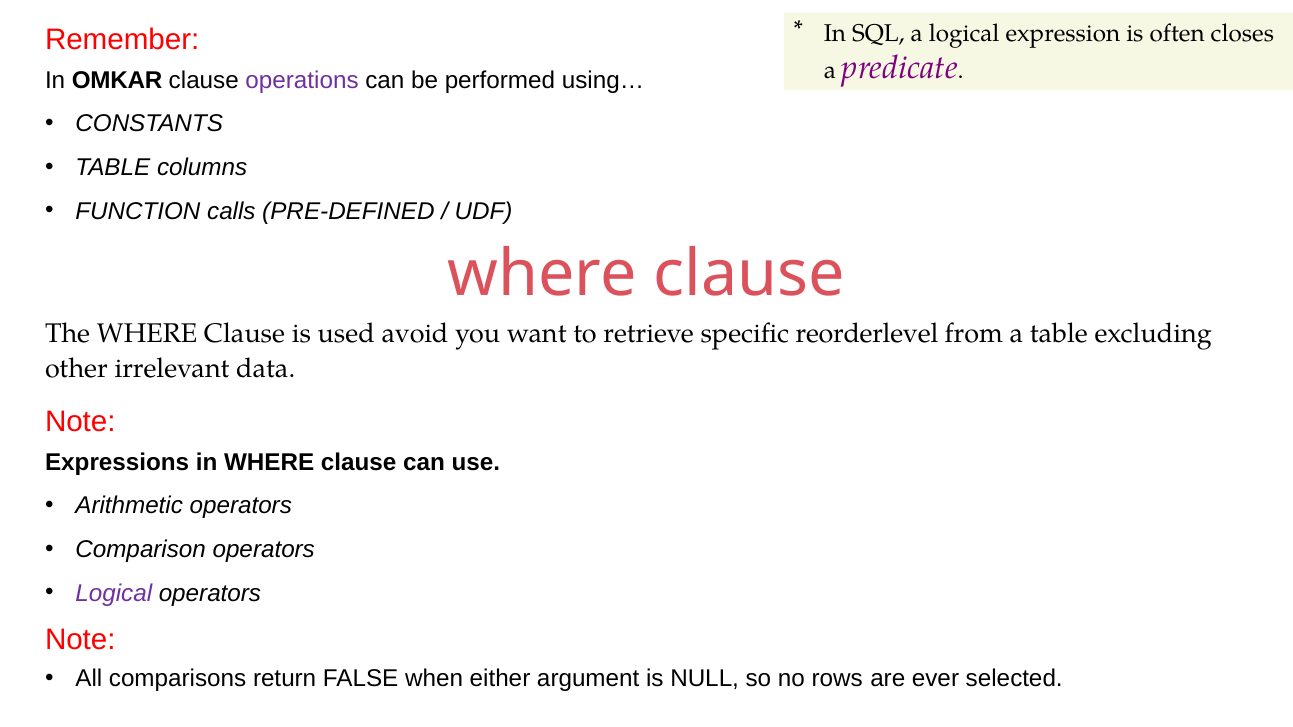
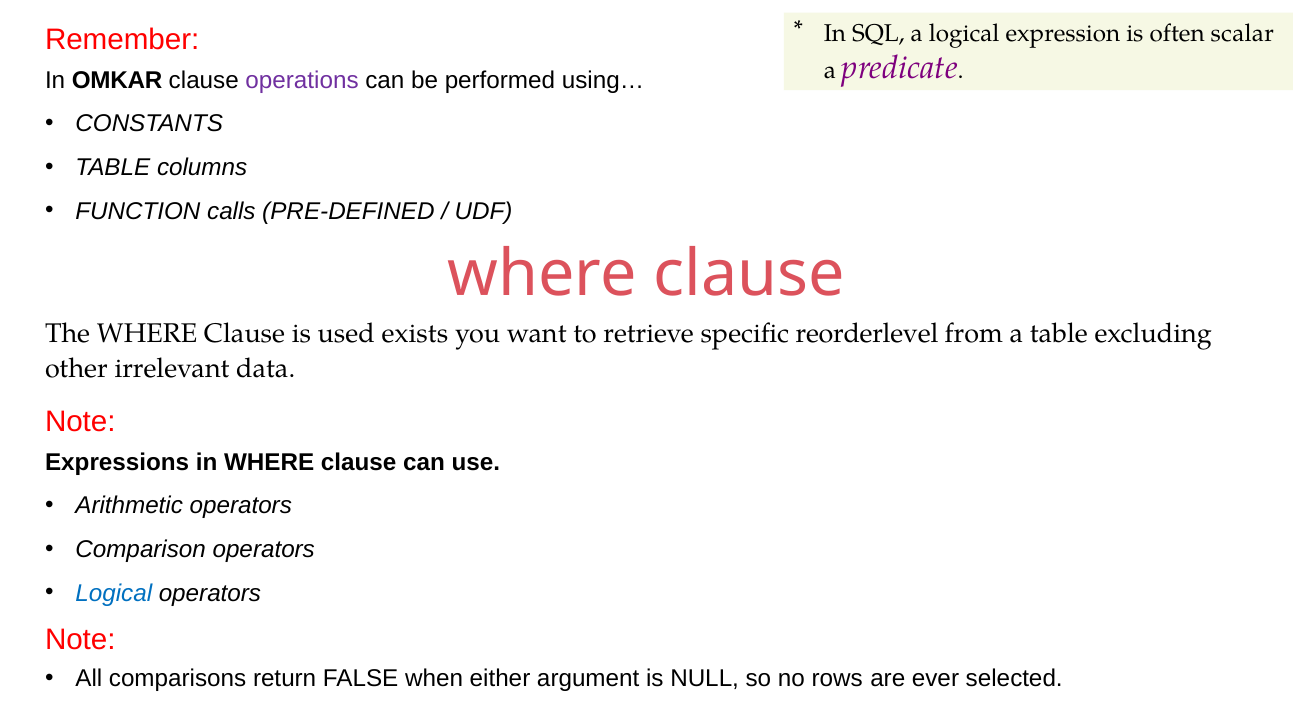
closes: closes -> scalar (1242, 34)
avoid: avoid -> exists (415, 334)
Logical colour: purple -> blue (114, 593)
